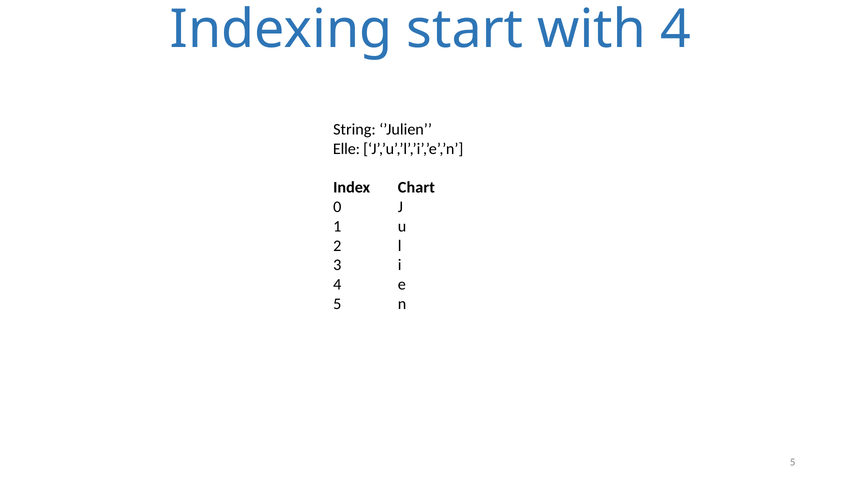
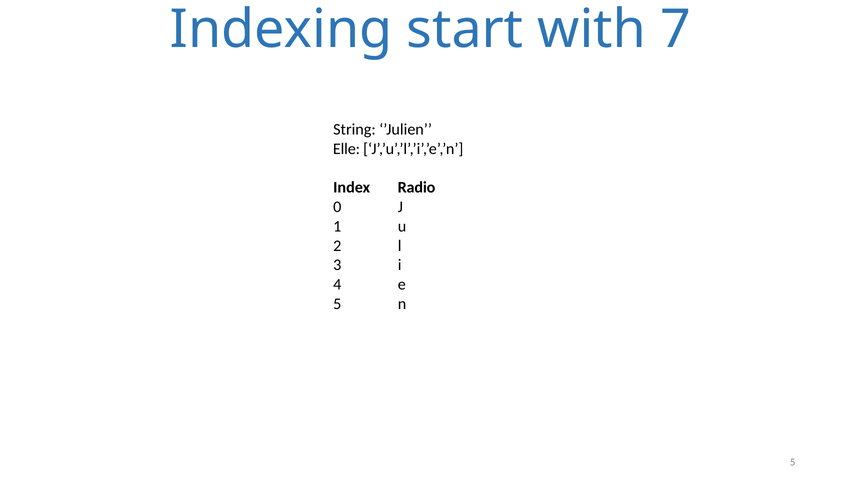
with 4: 4 -> 7 (676, 30)
Chart: Chart -> Radio (417, 188)
